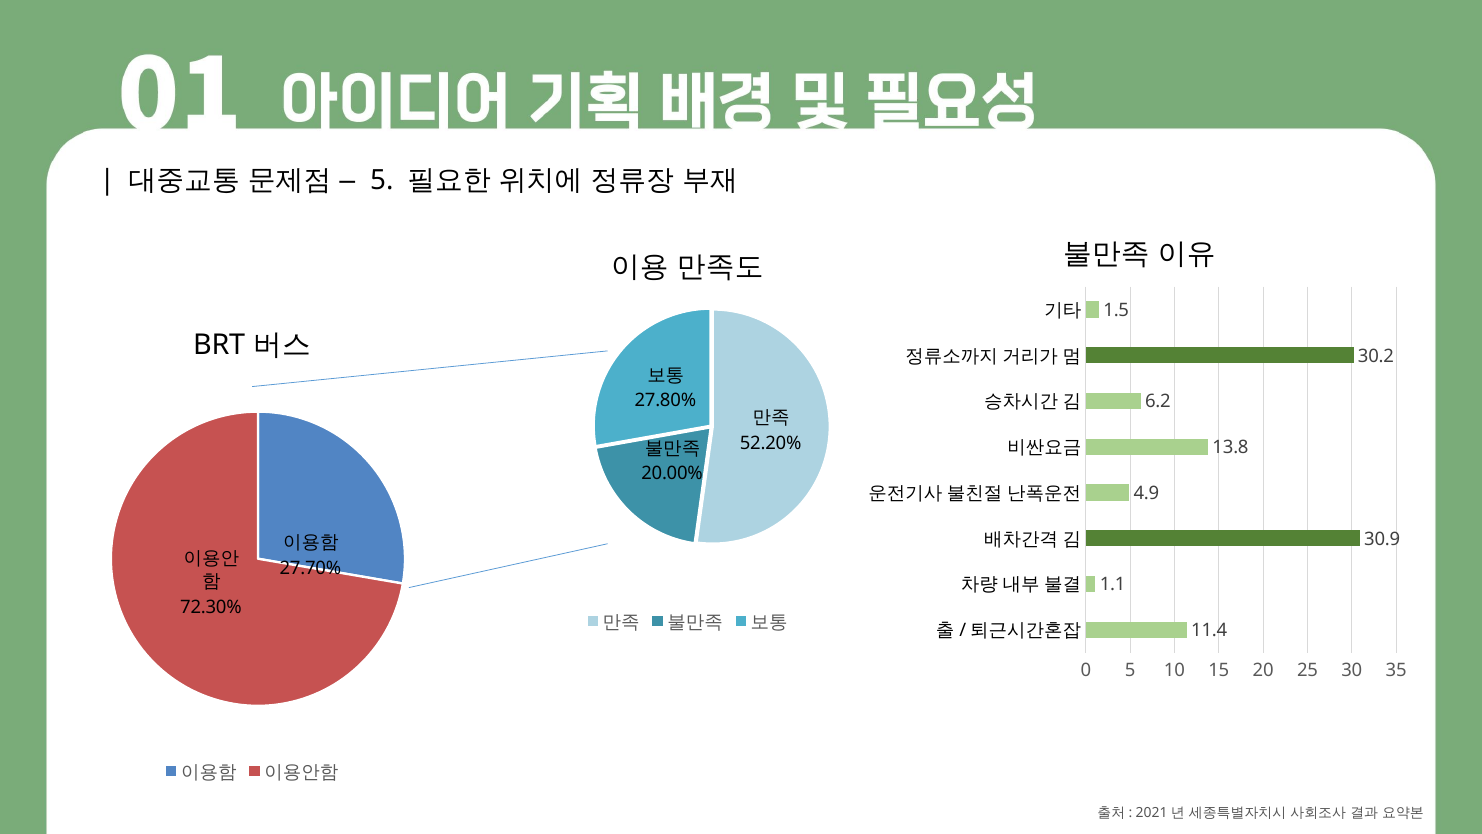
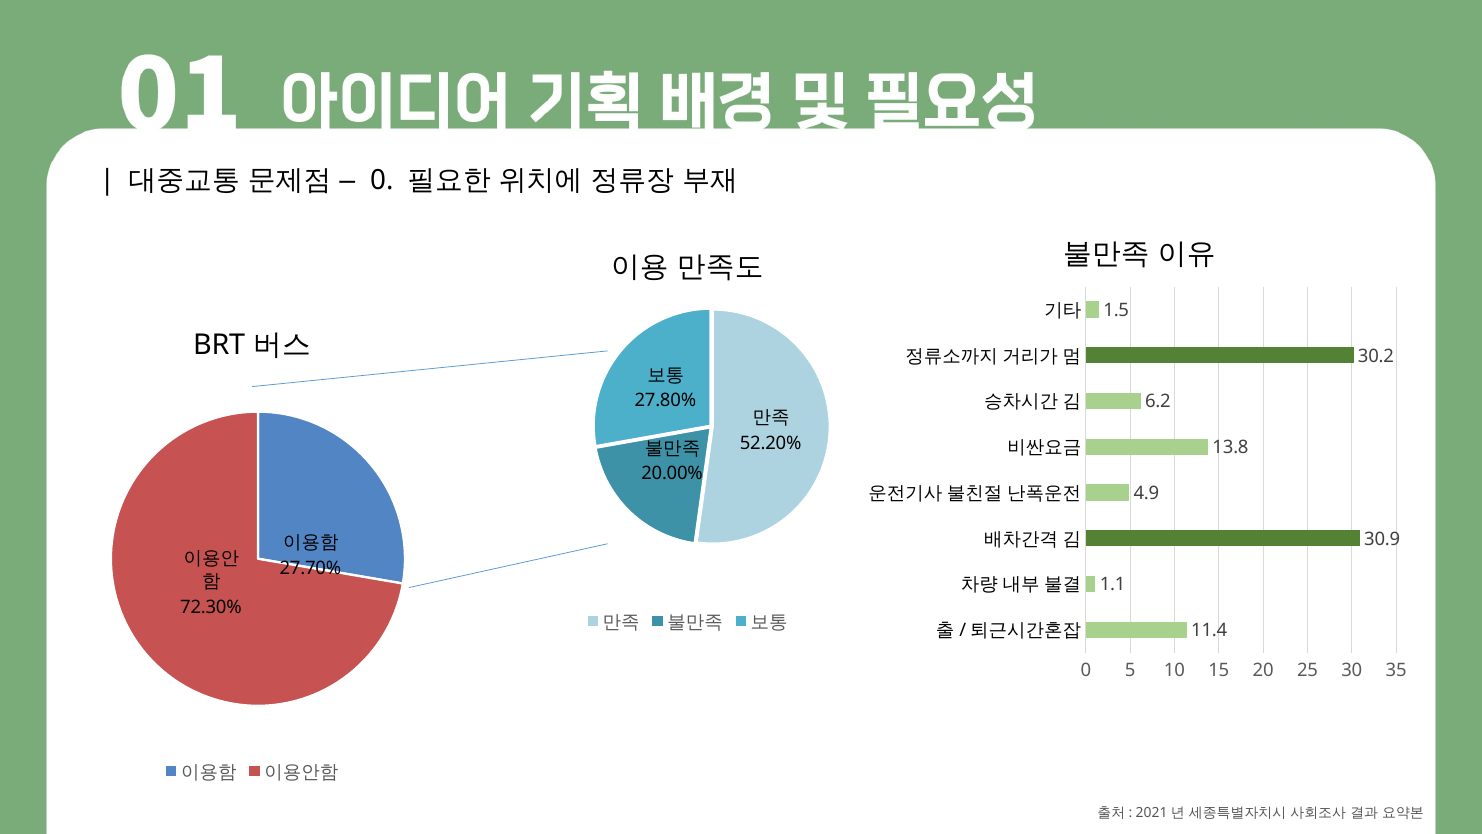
5: 5 -> 0 (382, 180)
